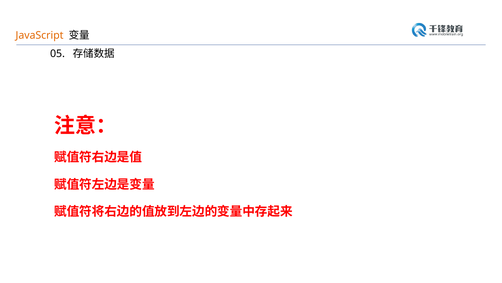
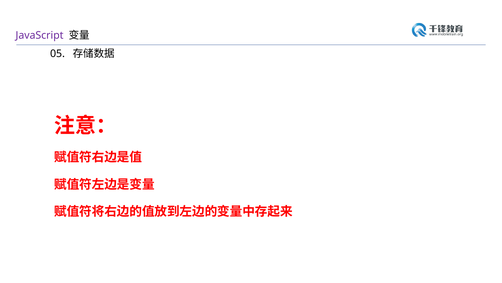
JavaScript colour: orange -> purple (40, 35)
